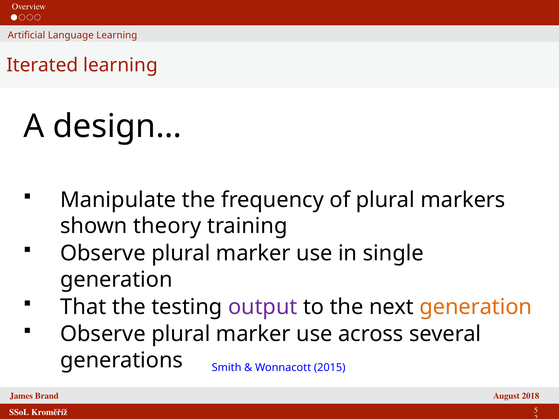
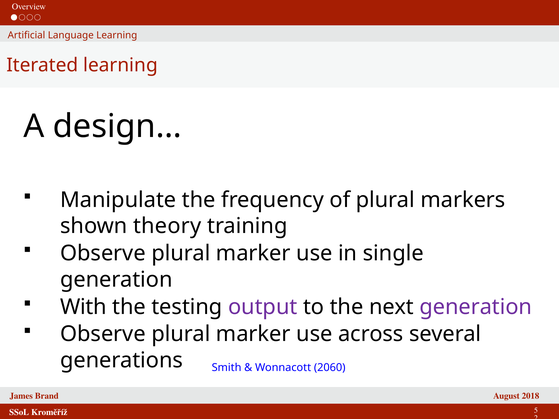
That: That -> With (83, 307)
generation colour: orange -> purple (476, 307)
2015: 2015 -> 2060 (330, 368)
